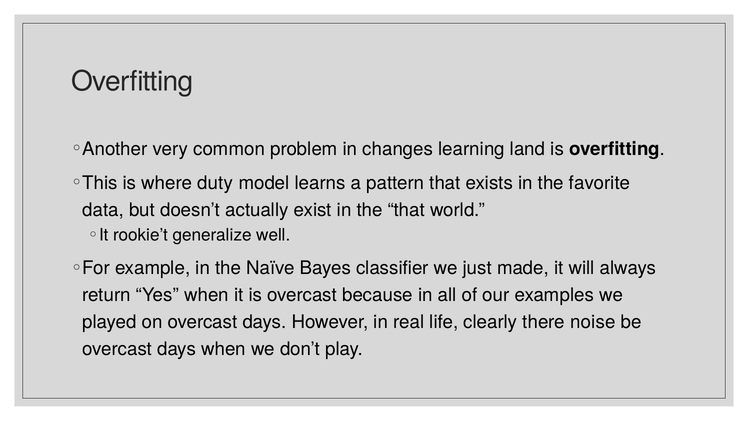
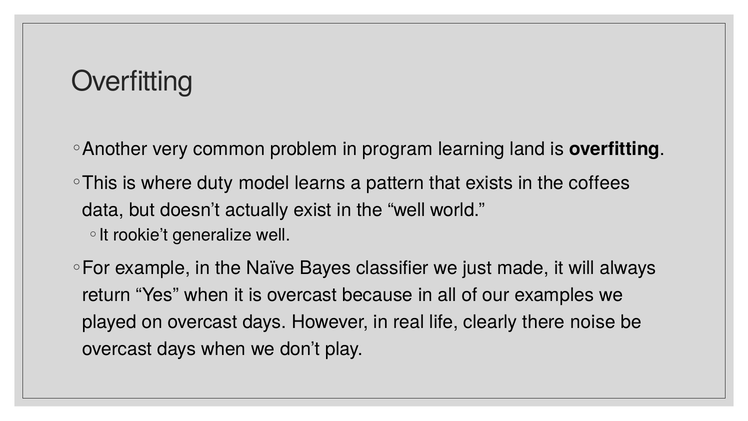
changes: changes -> program (398, 149)
favorite: favorite -> coffees (600, 183)
the that: that -> well (406, 210)
